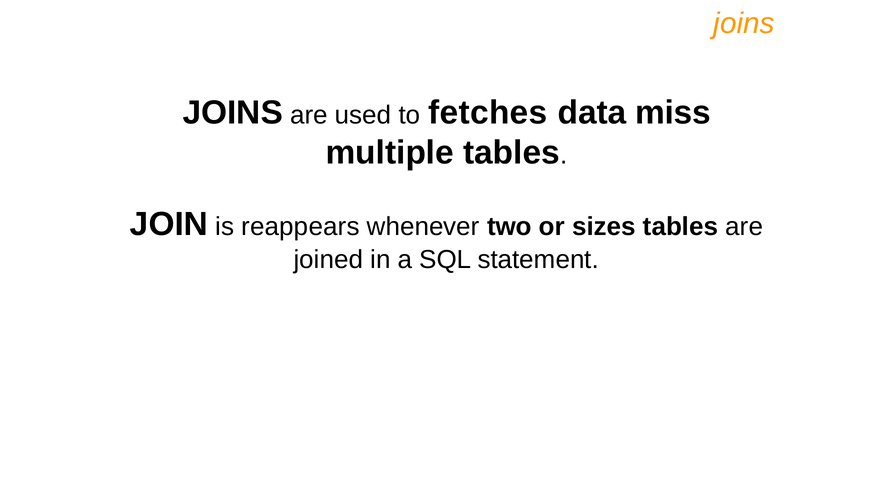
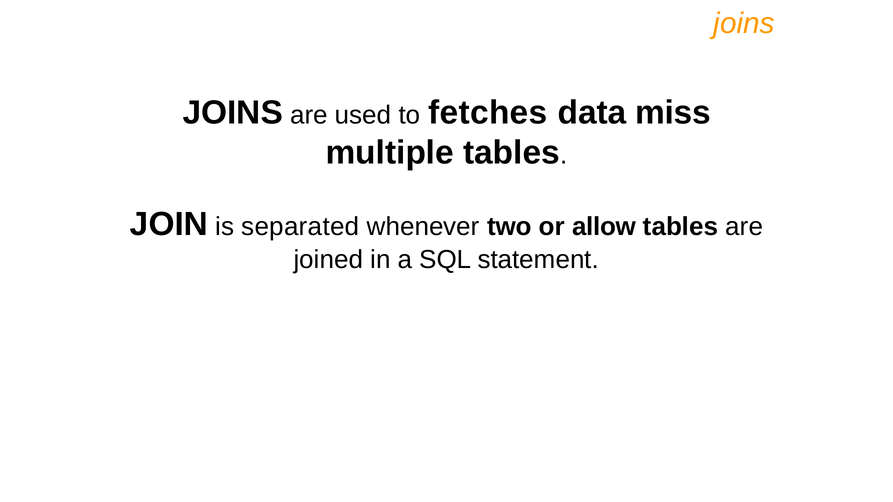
reappears: reappears -> separated (300, 227)
sizes: sizes -> allow (604, 227)
